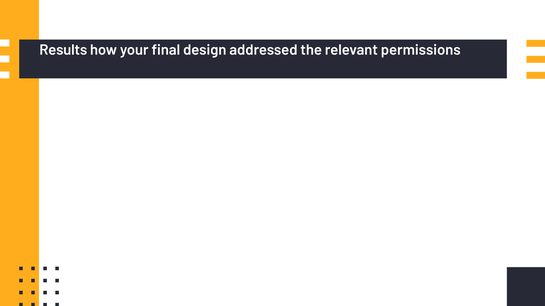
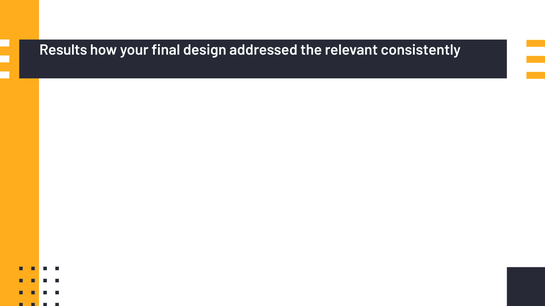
permissions: permissions -> consistently (421, 50)
